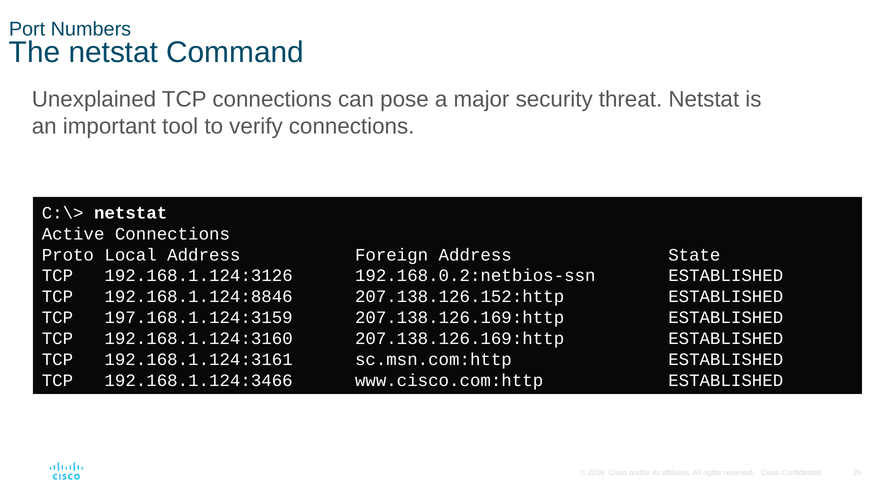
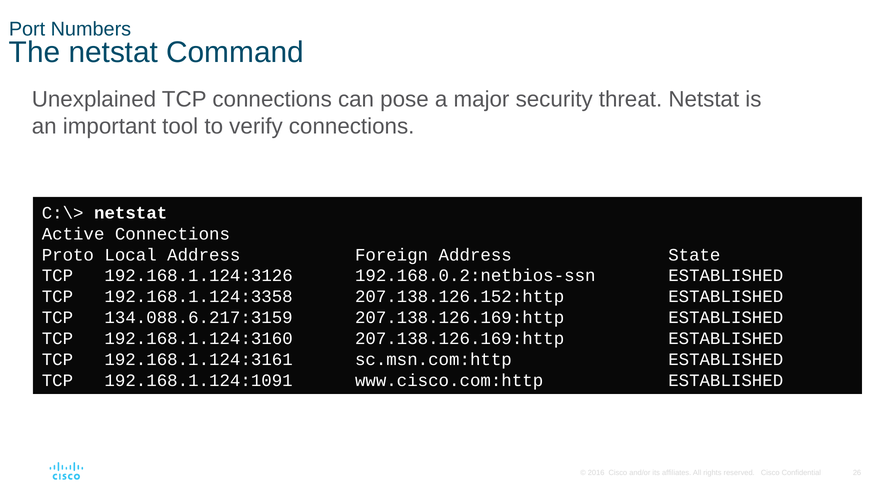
192.168.1.124:8846: 192.168.1.124:8846 -> 192.168.1.124:3358 (199, 296)
197.168.1.124:3159: 197.168.1.124:3159 -> 134.088.6.217:3159 (199, 317)
192.168.1.124:3466: 192.168.1.124:3466 -> 192.168.1.124:1091 (199, 380)
